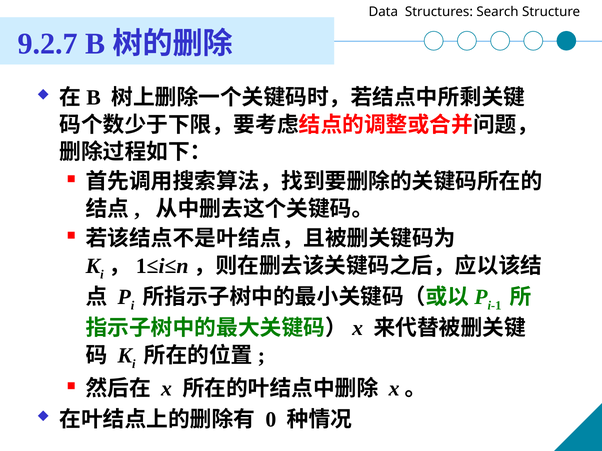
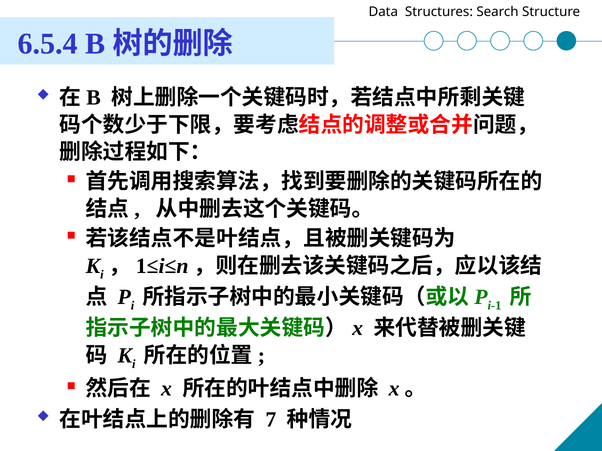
9.2.7: 9.2.7 -> 6.5.4 (48, 44)
0: 0 -> 7 (271, 420)
